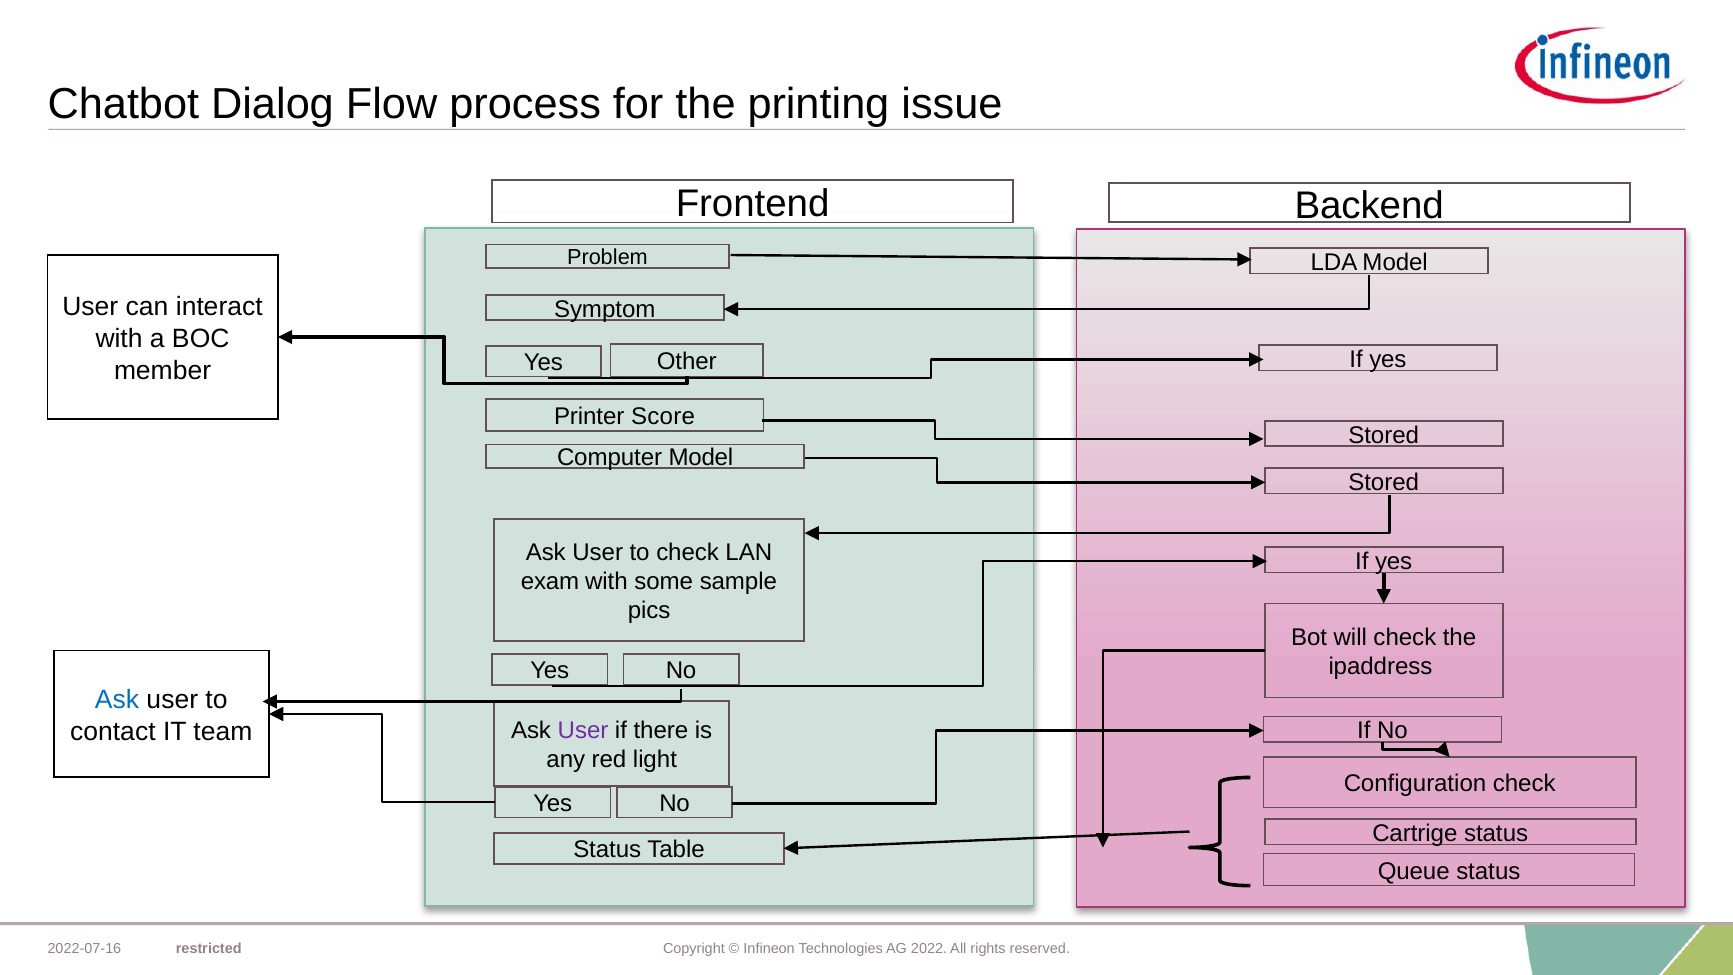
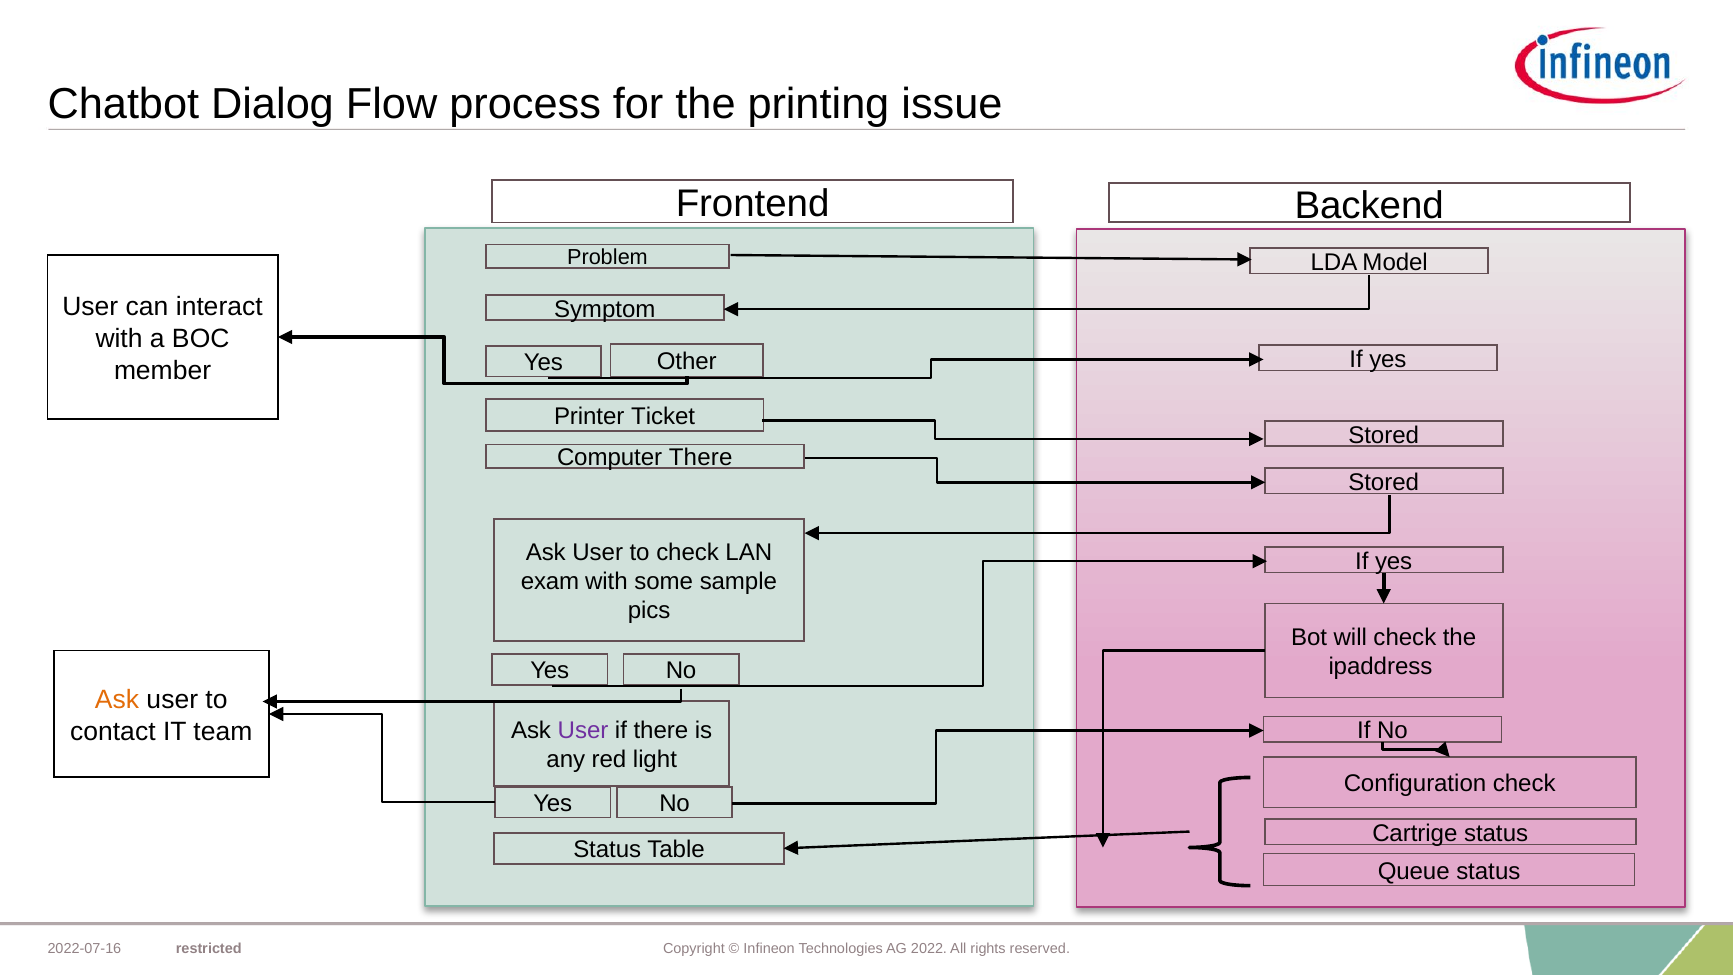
Score: Score -> Ticket (663, 417)
Computer Model: Model -> There (701, 458)
Ask colour: blue -> orange (117, 700)
